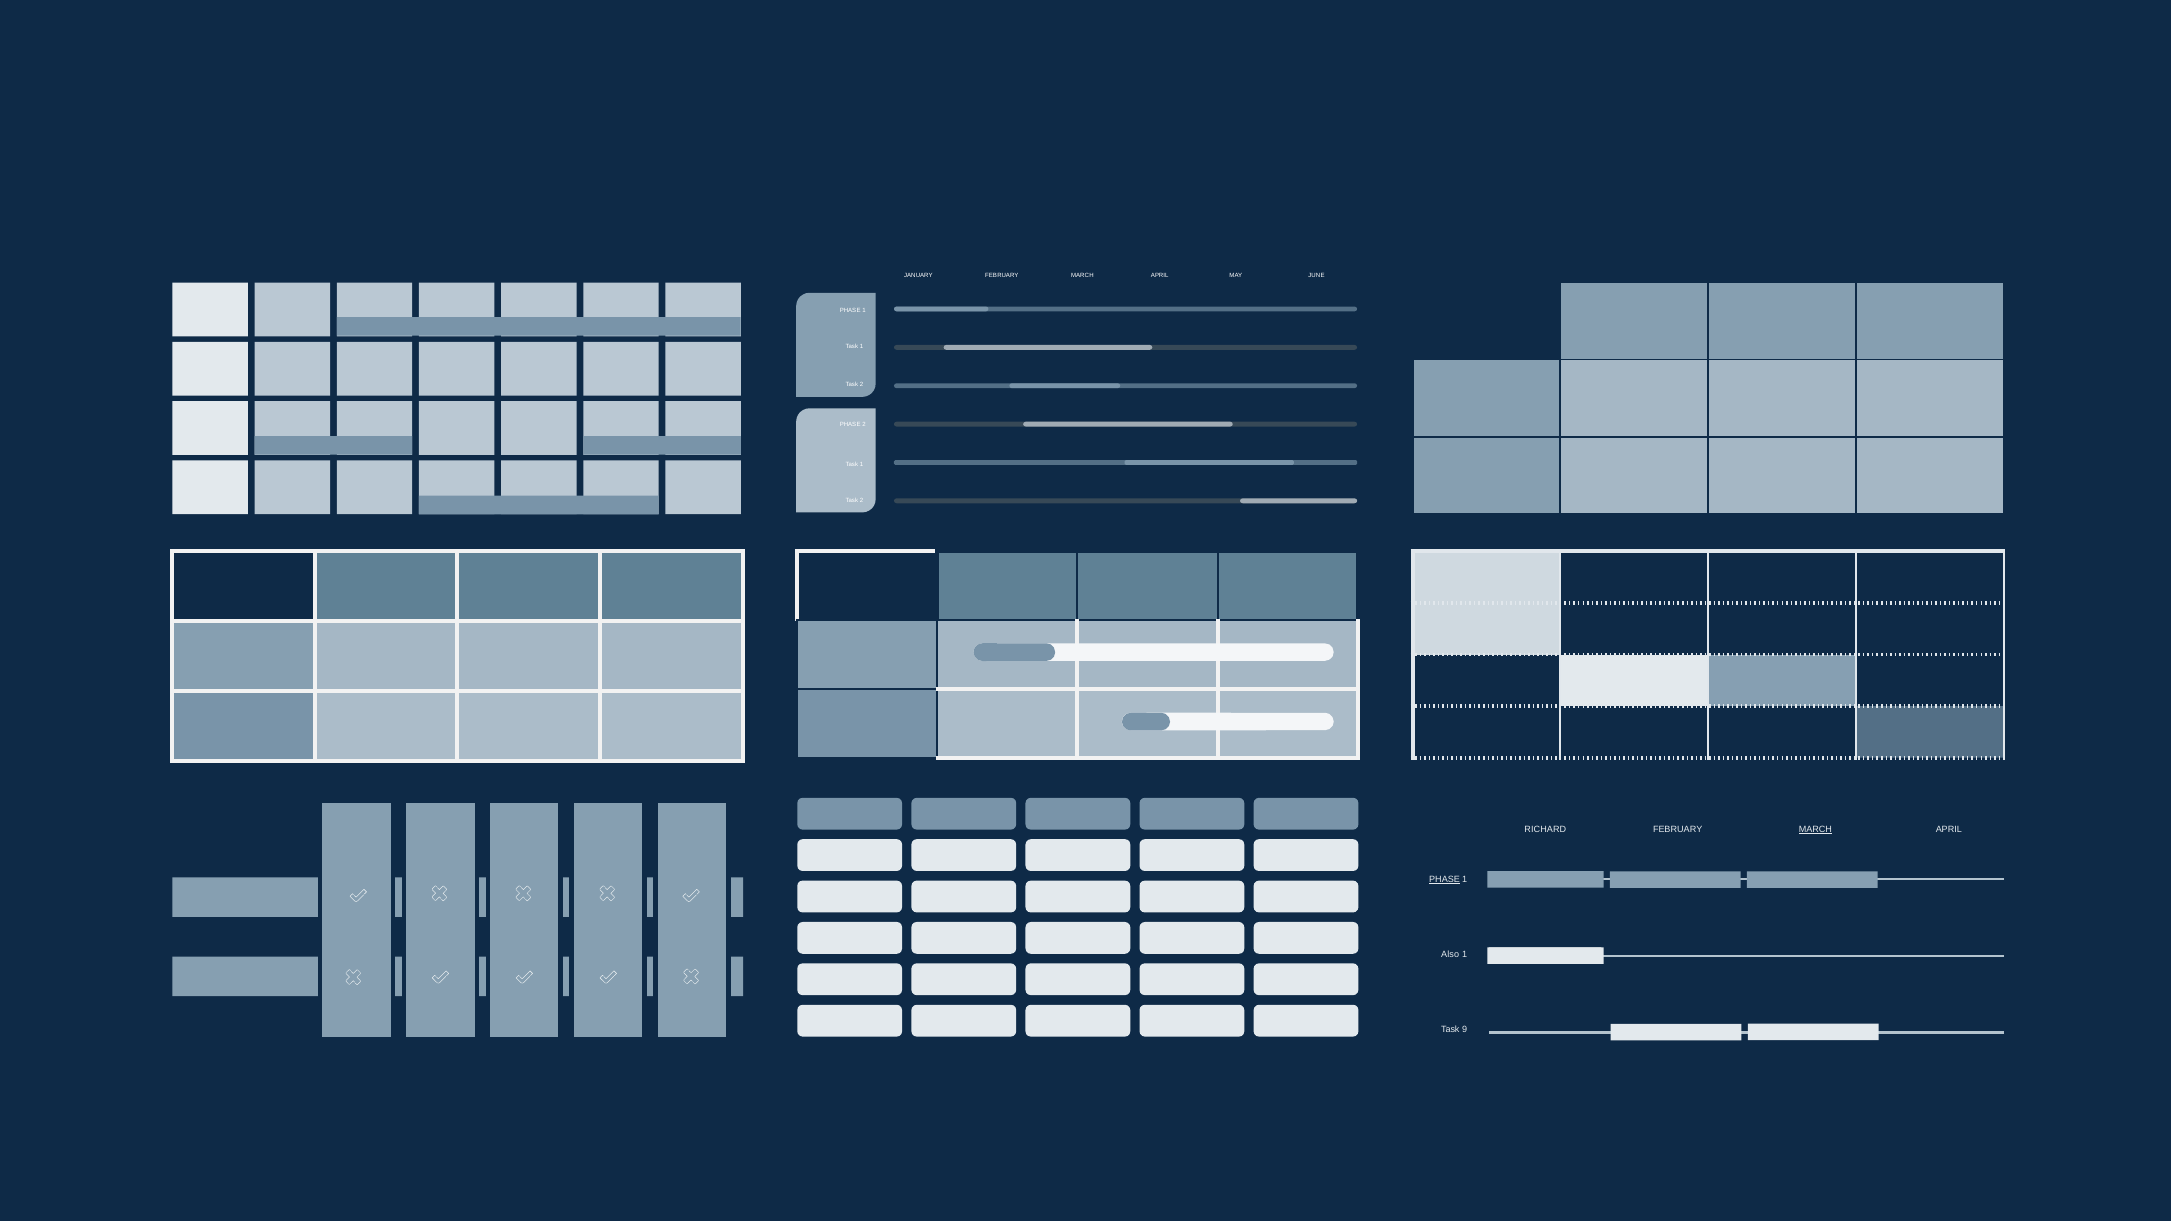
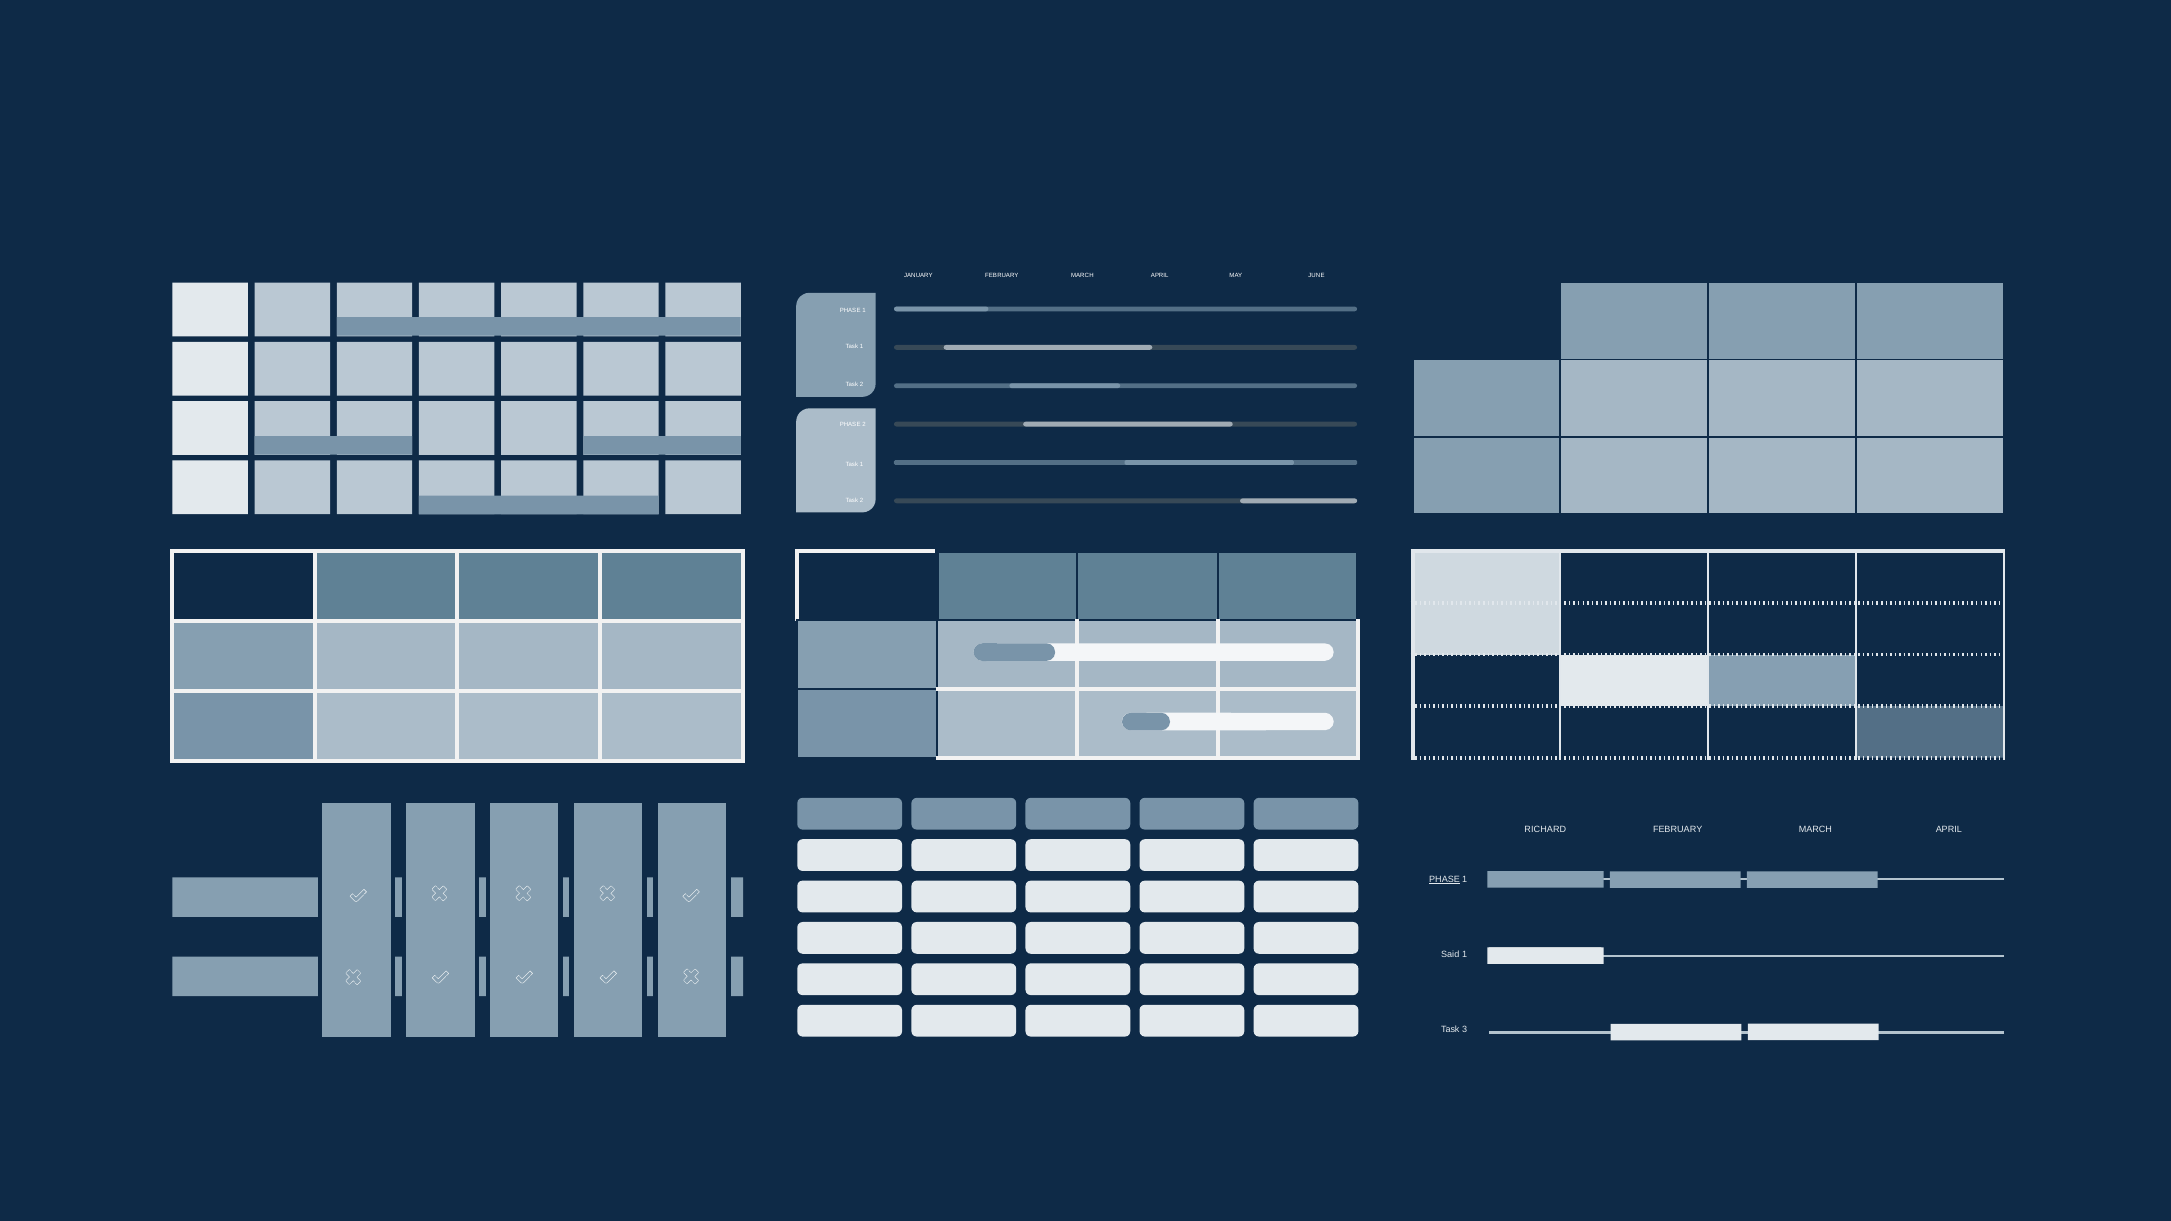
MARCH underline: present -> none (1815, 830)
Also: Also -> Said (1450, 955)
9: 9 -> 3 (1465, 1030)
